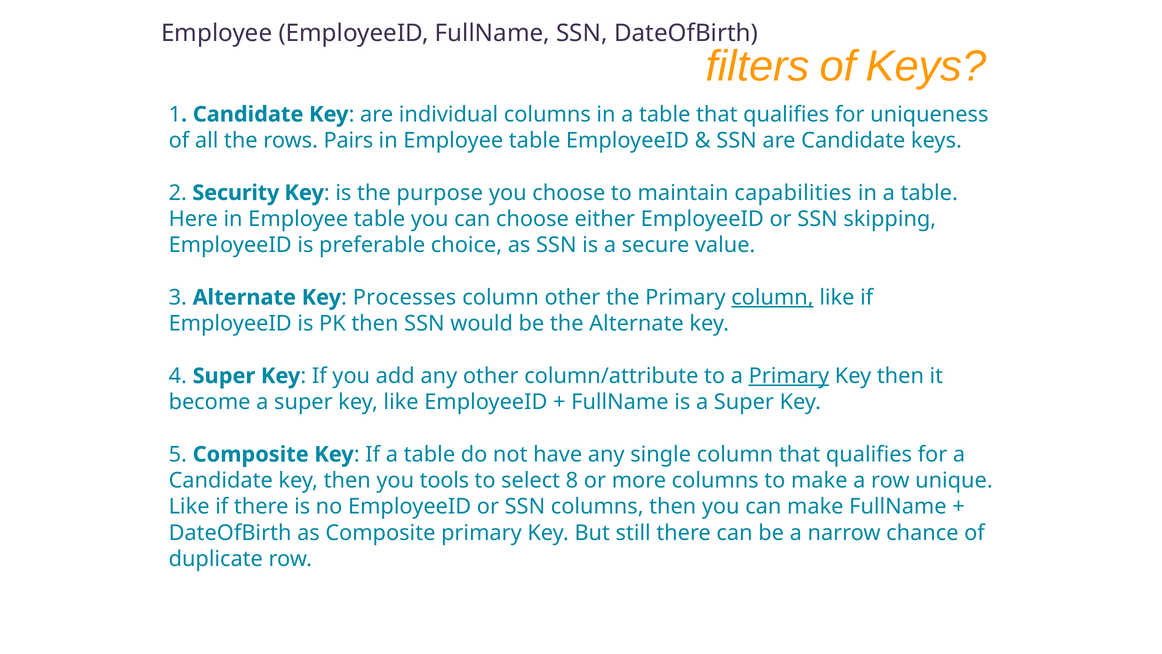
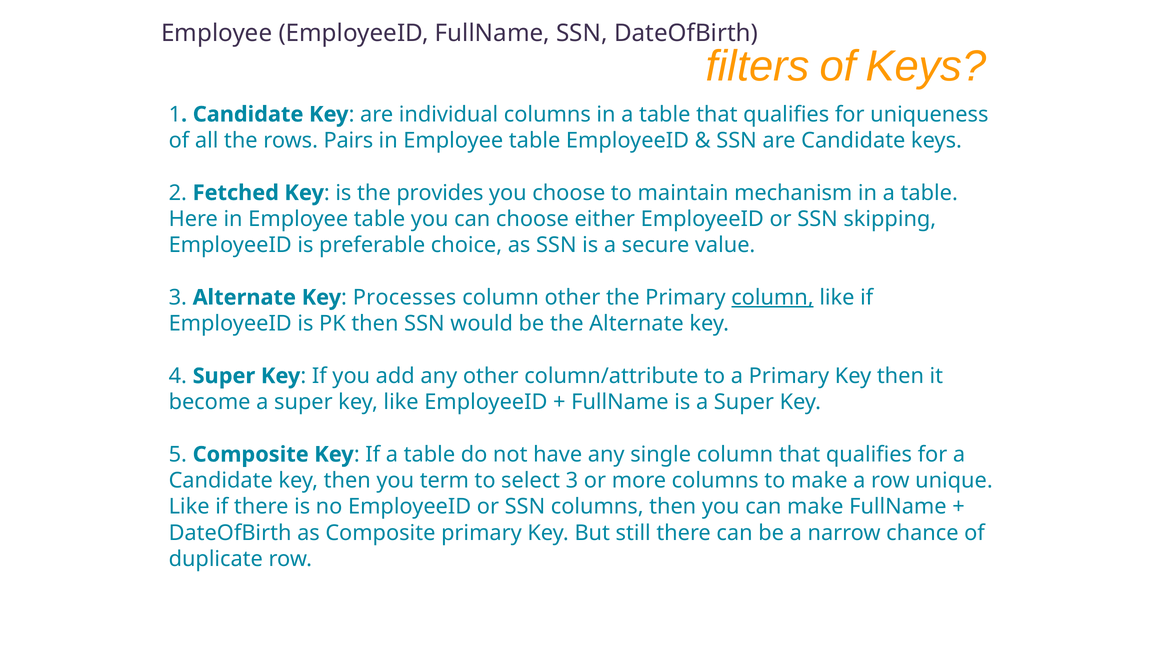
Security: Security -> Fetched (236, 193)
purpose: purpose -> provides (440, 193)
capabilities: capabilities -> mechanism (793, 193)
Primary underline: present -> none (789, 376)
tools: tools -> term (444, 480)
select 8: 8 -> 3 (572, 480)
